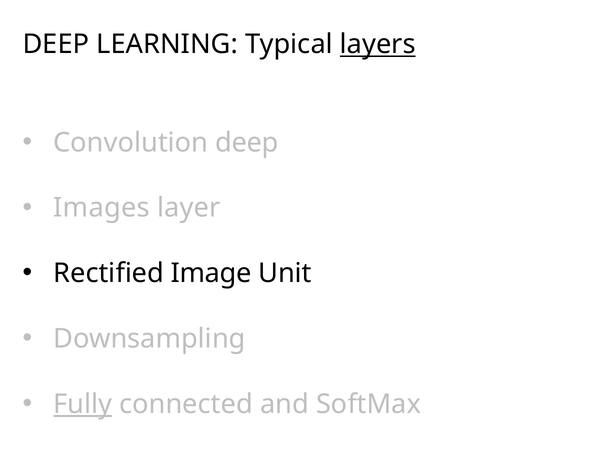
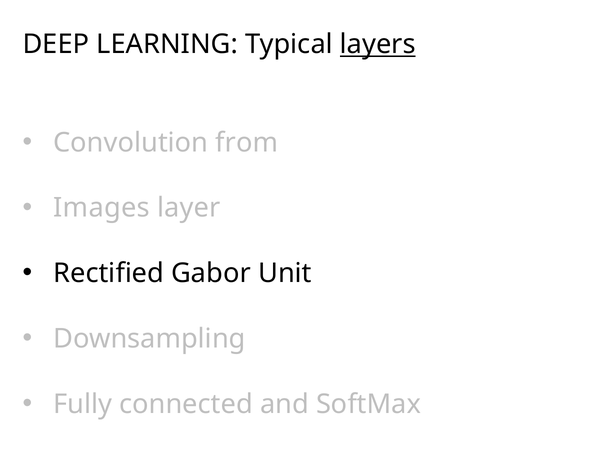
Convolution deep: deep -> from (247, 142)
Image: Image -> Gabor (211, 273)
Fully underline: present -> none (83, 404)
